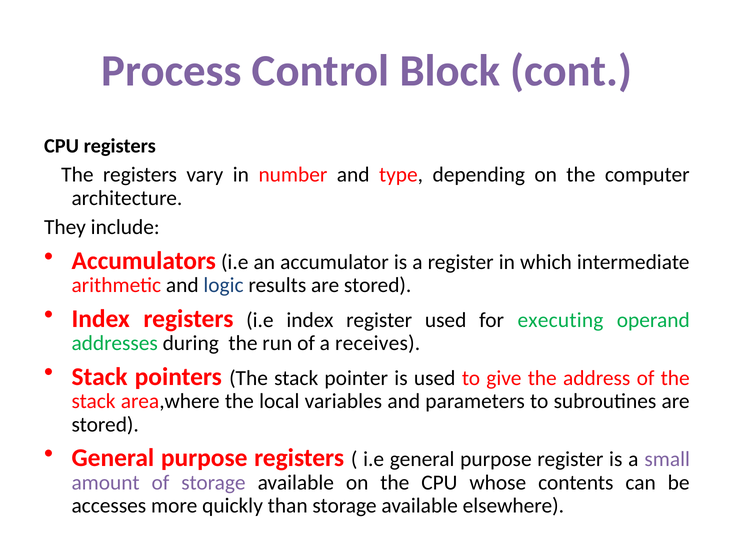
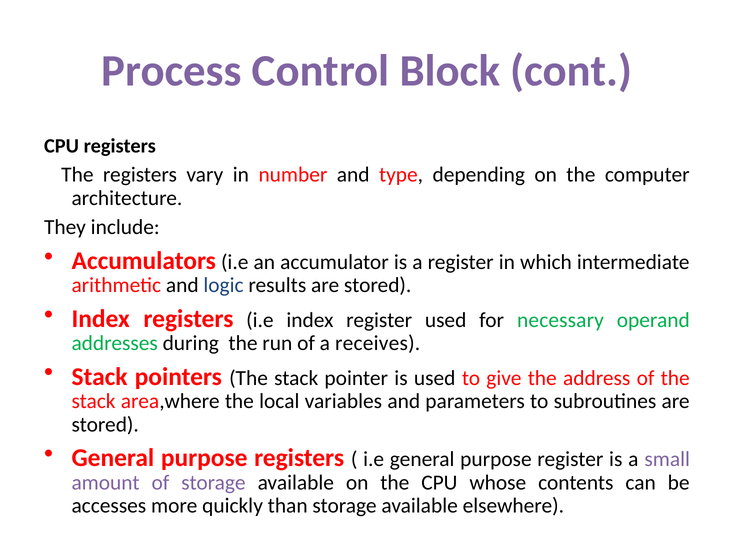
executing: executing -> necessary (560, 320)
